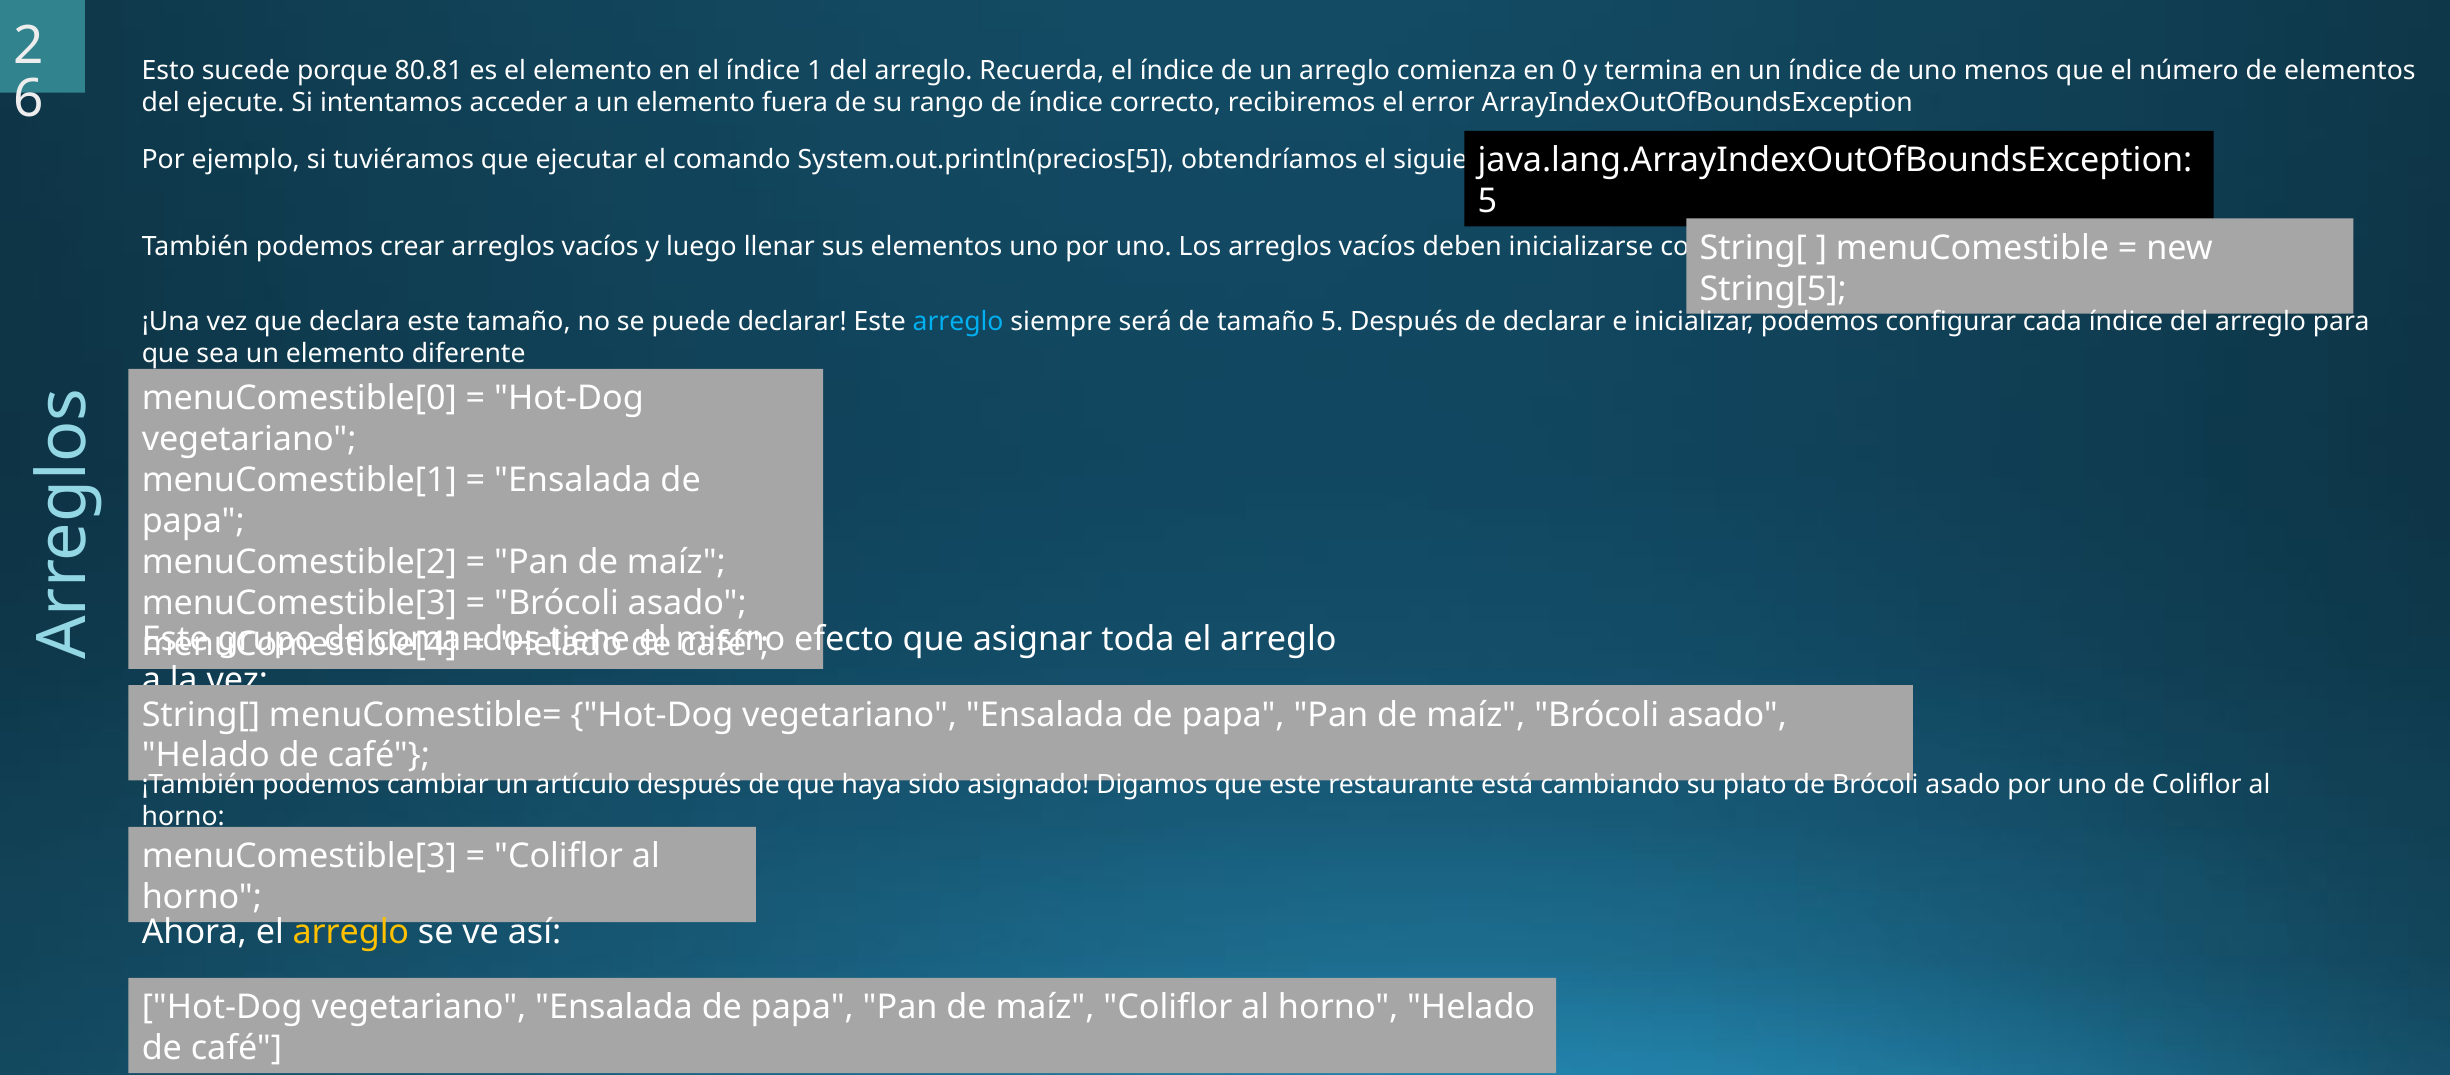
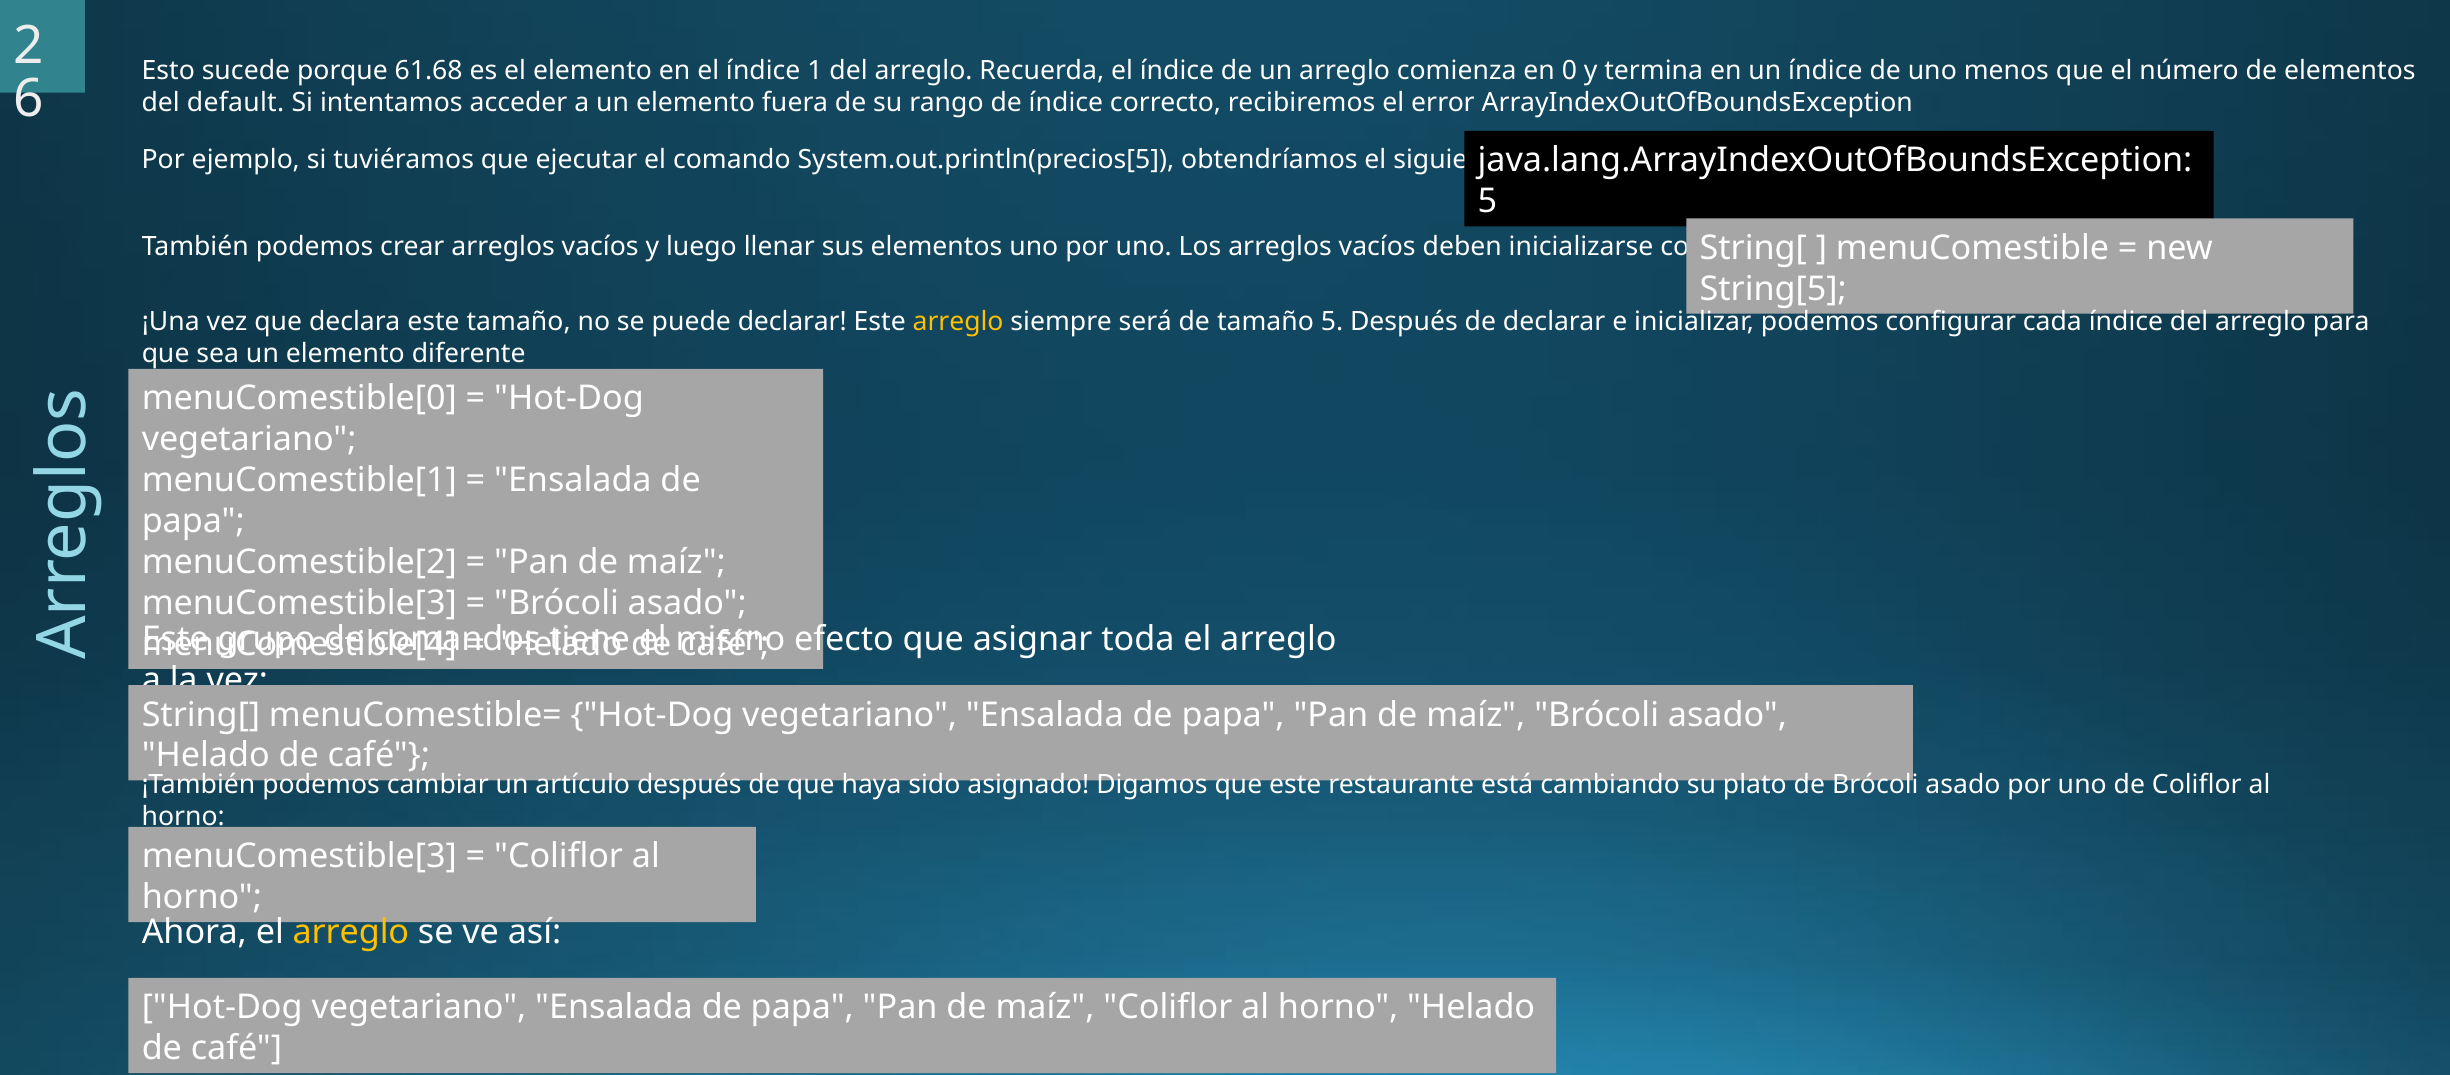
80.81: 80.81 -> 61.68 (429, 71)
ejecute: ejecute -> default (236, 103)
arreglo colour: light blue -> yellow (958, 322)
